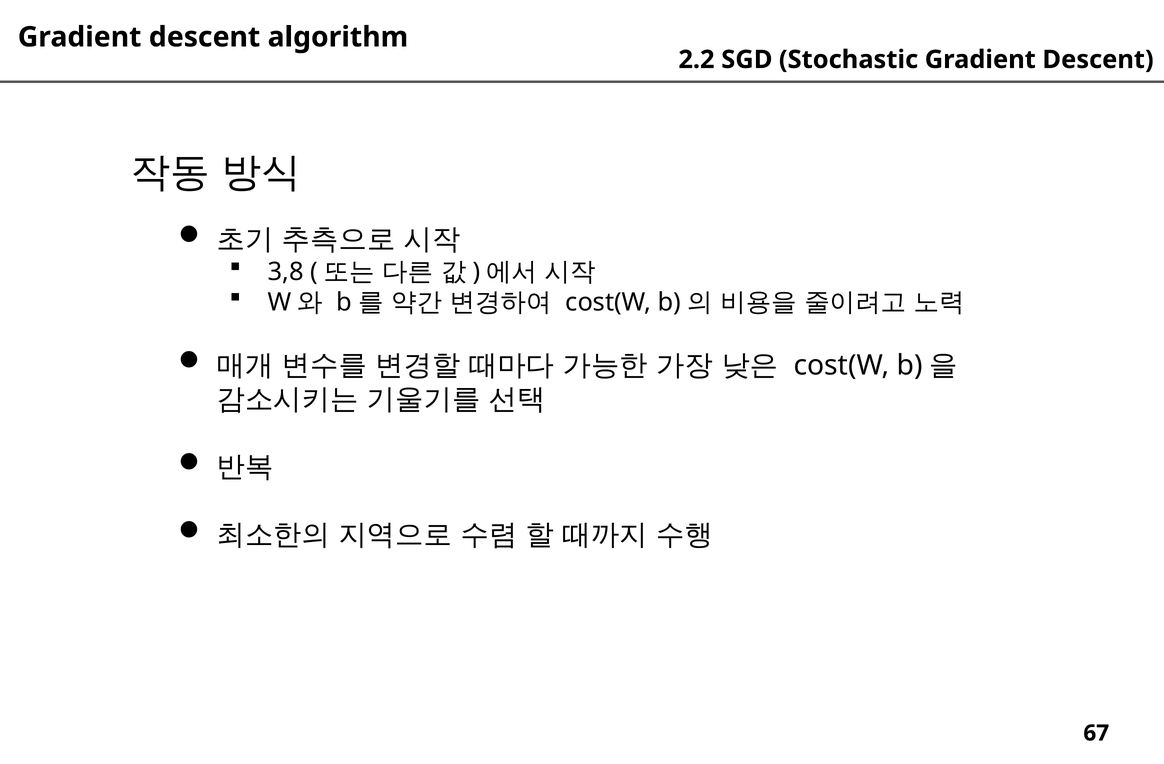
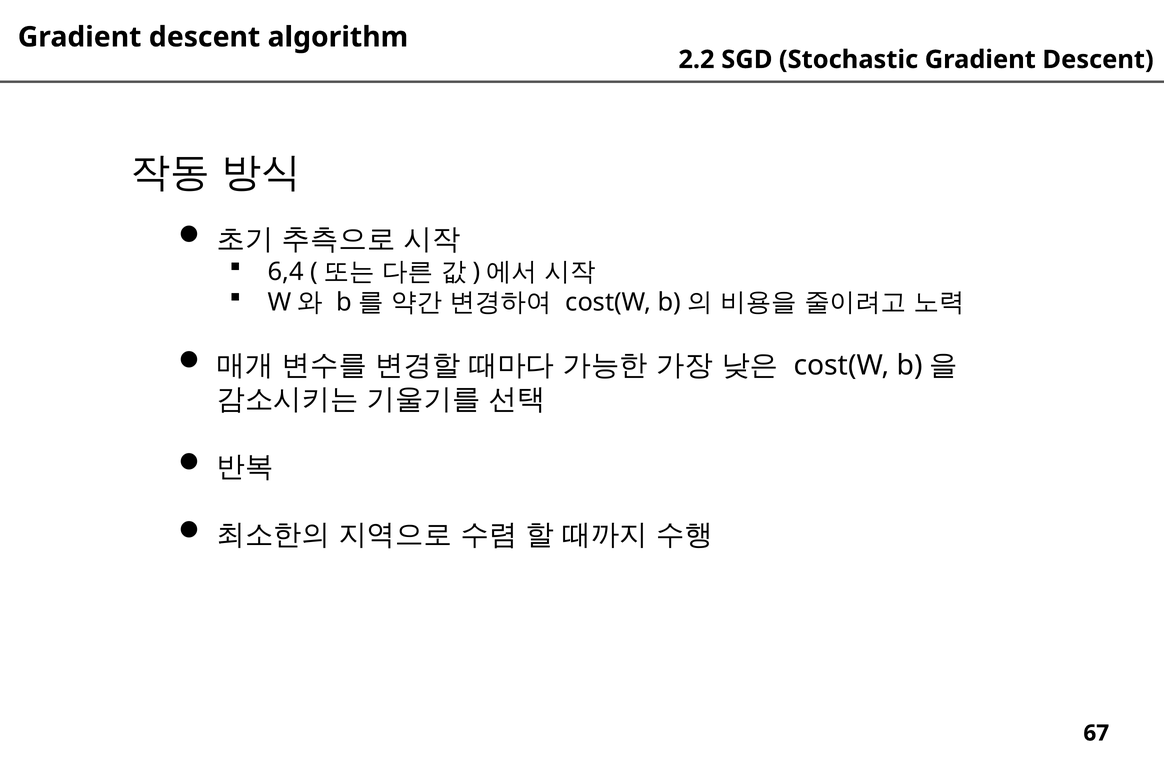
3,8: 3,8 -> 6,4 (286, 272)
